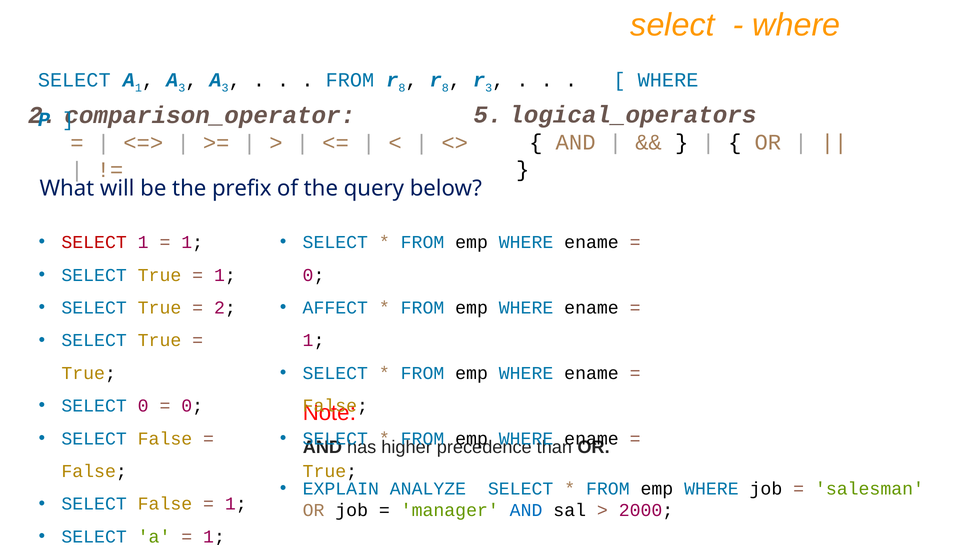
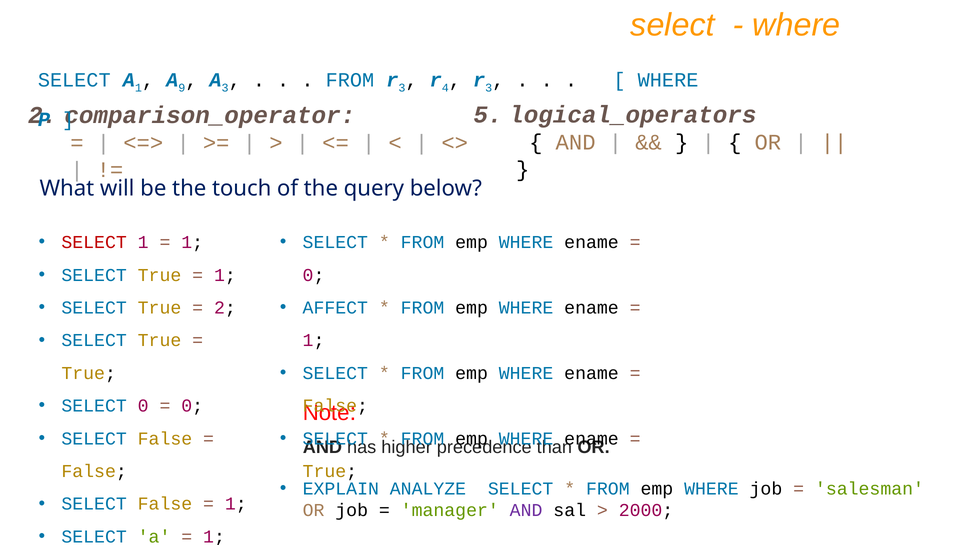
3: 3 -> 9 (182, 88)
8: 8 -> 3 (402, 88)
8: 8 -> 4 (445, 88)
prefix: prefix -> touch (242, 188)
AND colour: blue -> purple (526, 510)
